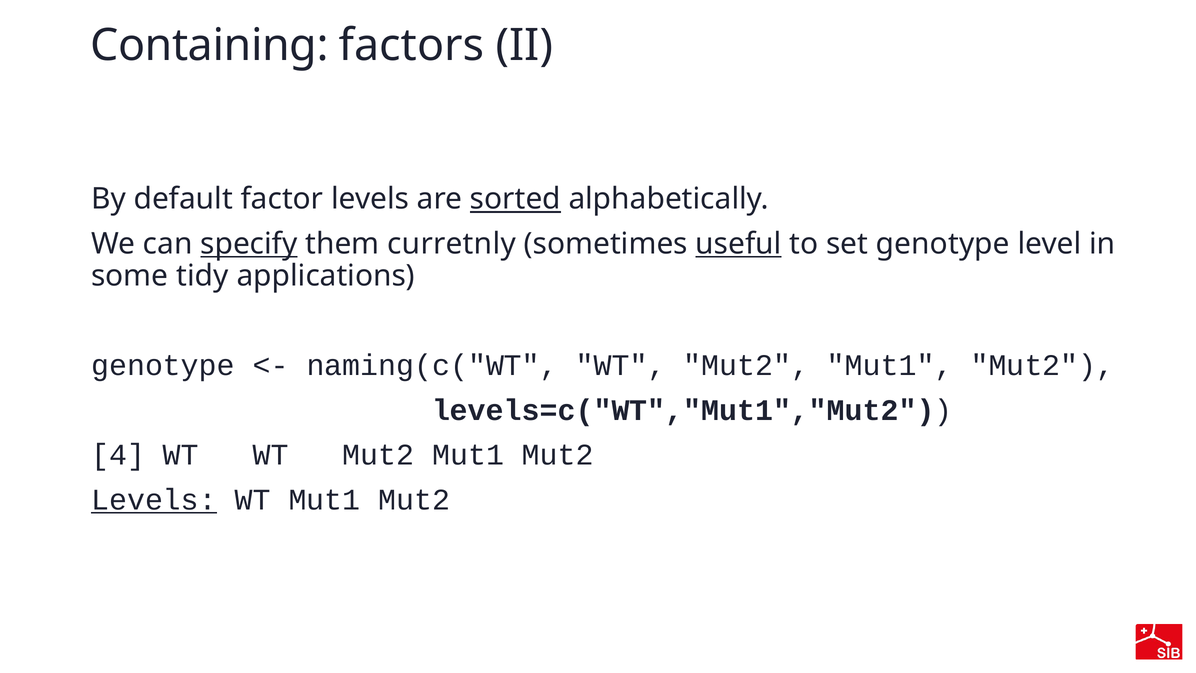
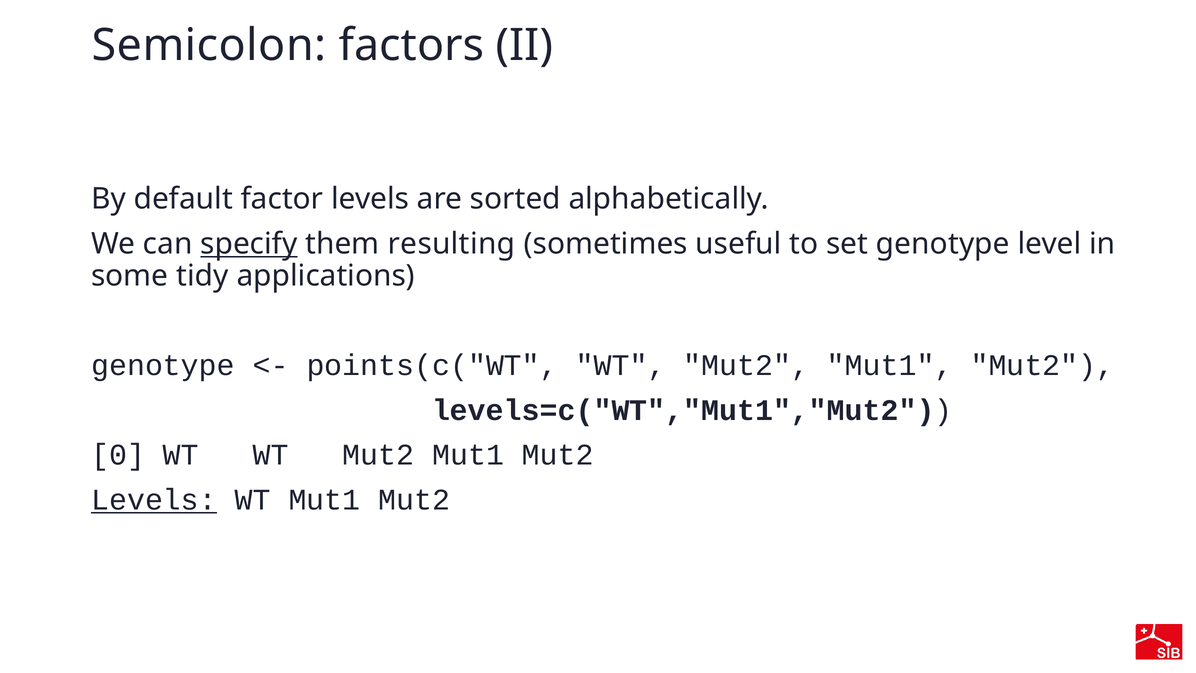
Containing: Containing -> Semicolon (209, 45)
sorted underline: present -> none (515, 199)
curretnly: curretnly -> resulting (452, 244)
useful underline: present -> none (739, 244)
naming(c("WT: naming(c("WT -> points(c("WT (432, 365)
4: 4 -> 0 (118, 455)
